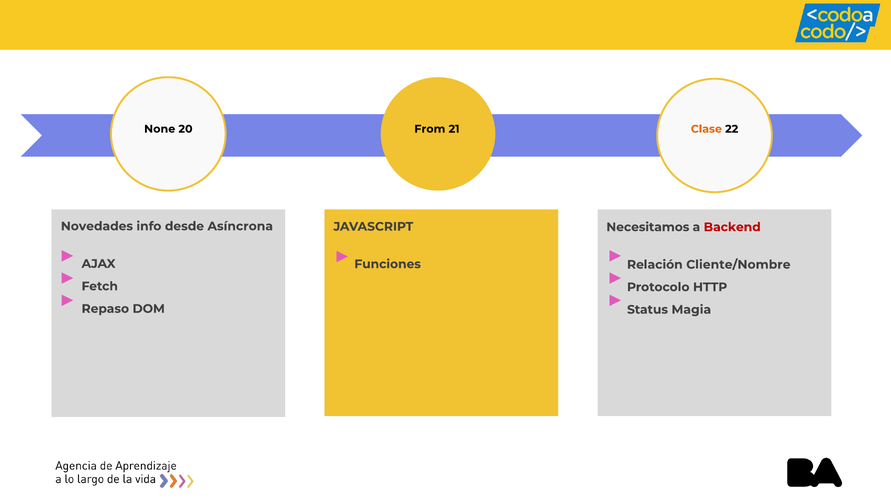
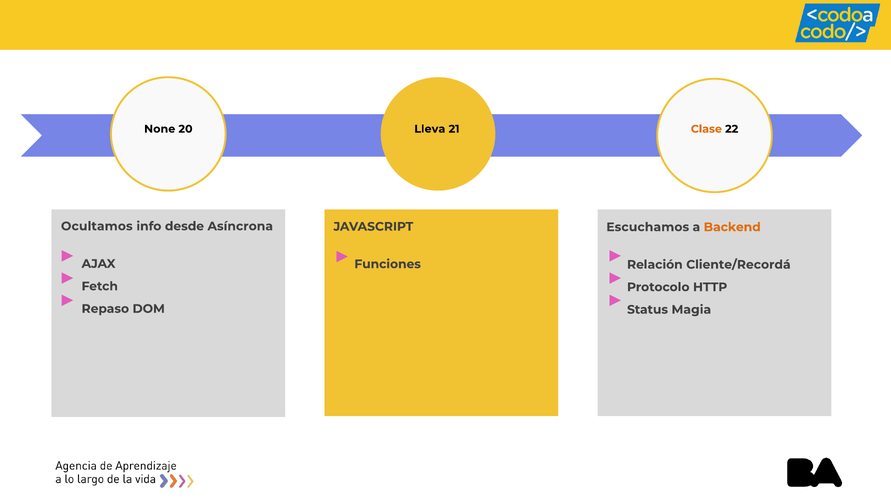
From: From -> Lleva (430, 129)
Novedades: Novedades -> Ocultamos (97, 226)
Necesitamos: Necesitamos -> Escuchamos (648, 227)
Backend colour: red -> orange (732, 227)
Cliente/Nombre: Cliente/Nombre -> Cliente/Recordá (738, 265)
